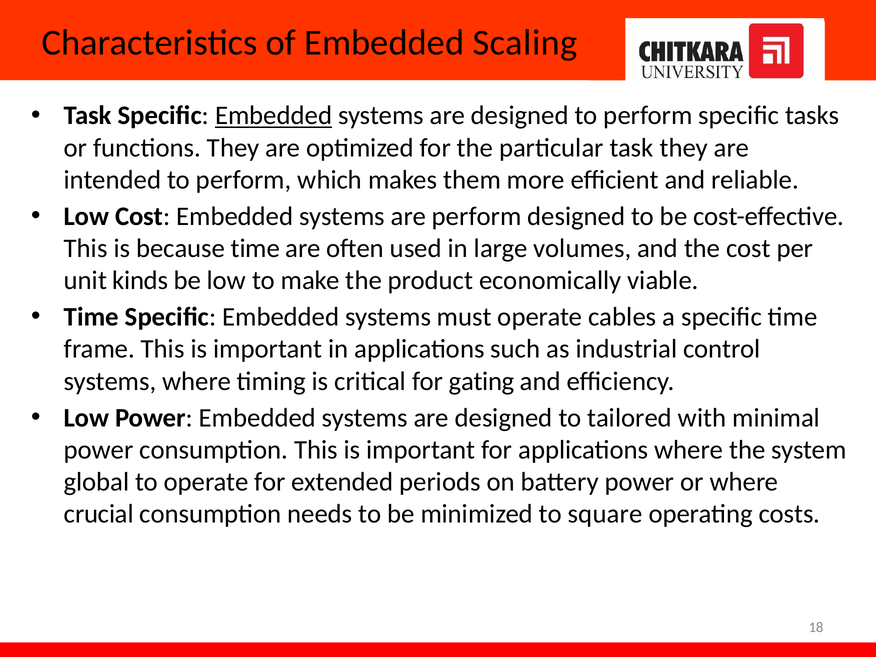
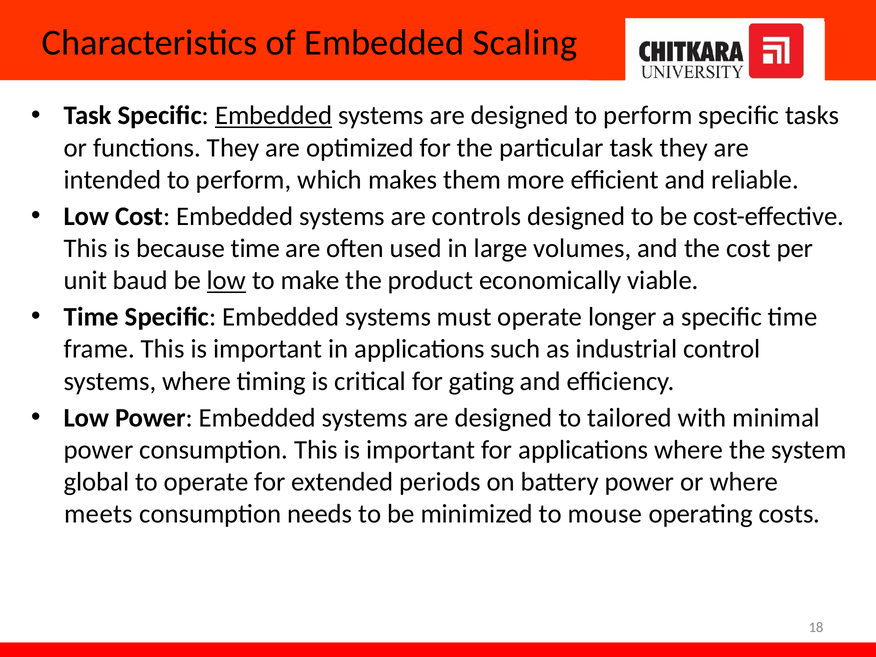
are perform: perform -> controls (477, 216)
kinds: kinds -> baud (140, 281)
low underline: none -> present (227, 281)
cables: cables -> longer (622, 317)
crucial: crucial -> meets (99, 514)
square: square -> mouse (605, 514)
